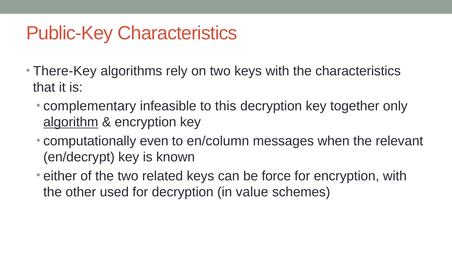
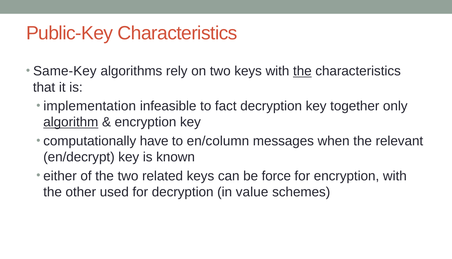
There-Key: There-Key -> Same-Key (65, 71)
the underline: none -> present (302, 71)
complementary: complementary -> implementation (90, 106)
this: this -> fact (226, 106)
even: even -> have (154, 141)
